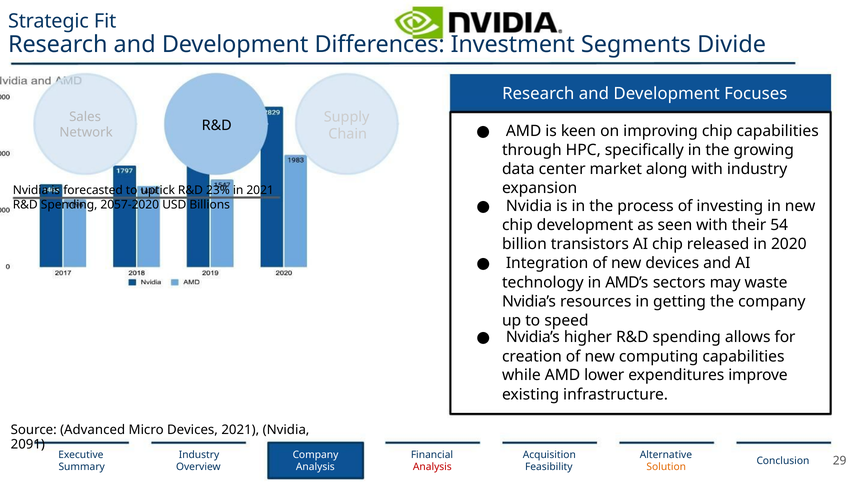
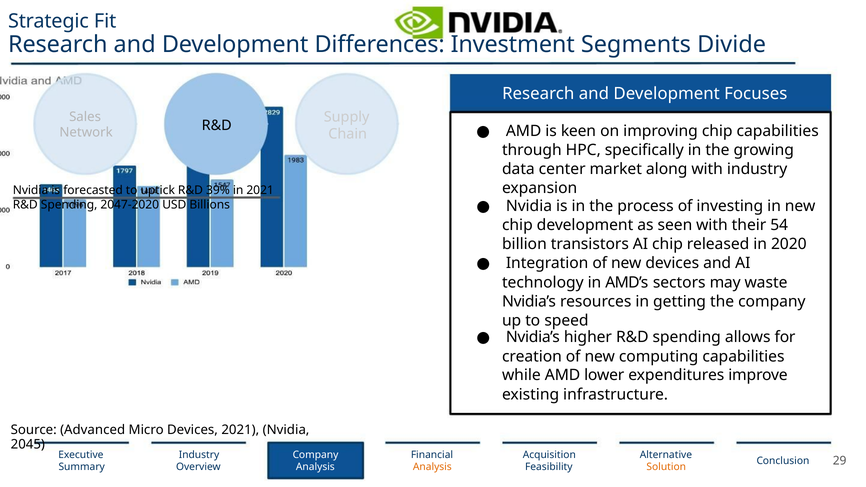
23%: 23% -> 39% (218, 190)
2057-2020: 2057-2020 -> 2047-2020 (130, 205)
2091: 2091 -> 2045 (28, 444)
Analysis colour: red -> orange (432, 467)
